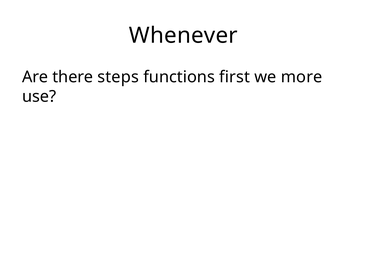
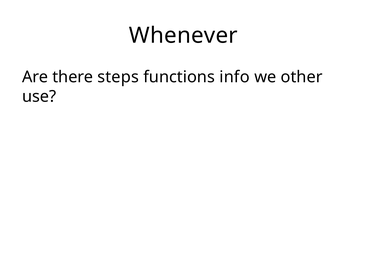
first: first -> info (235, 77)
more: more -> other (302, 77)
